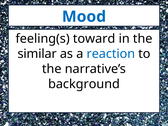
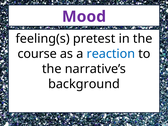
Mood colour: blue -> purple (84, 17)
toward: toward -> pretest (94, 39)
similar: similar -> course (37, 54)
